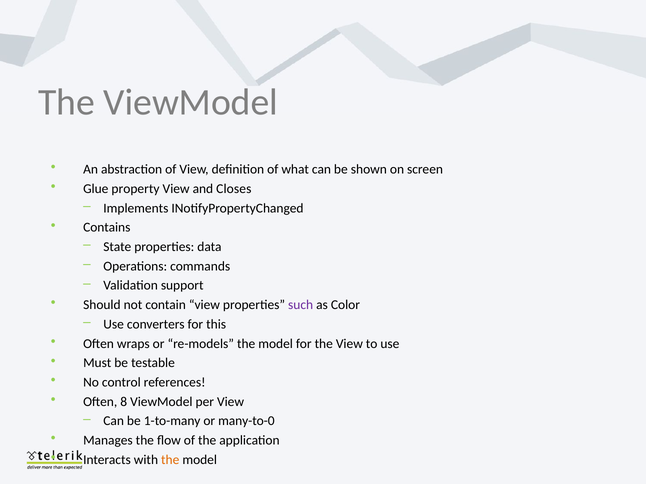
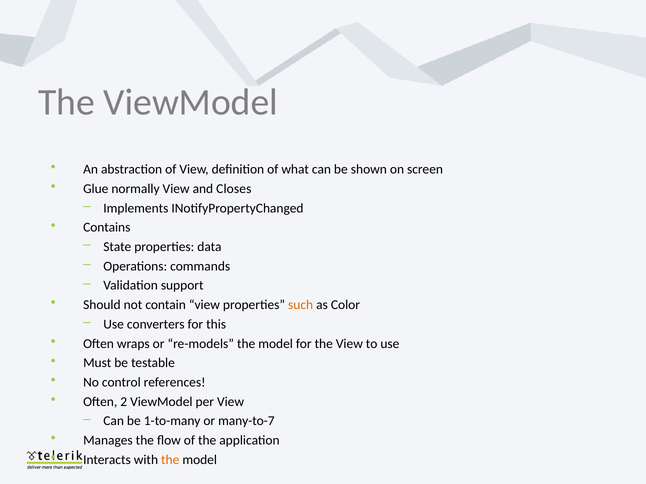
property: property -> normally (136, 189)
such colour: purple -> orange (301, 305)
8: 8 -> 2 (124, 402)
many-to-0: many-to-0 -> many-to-7 (246, 421)
